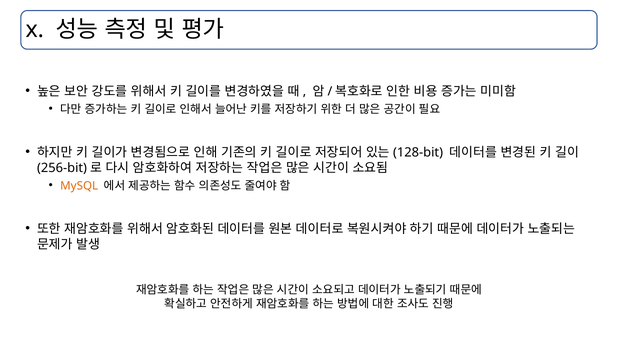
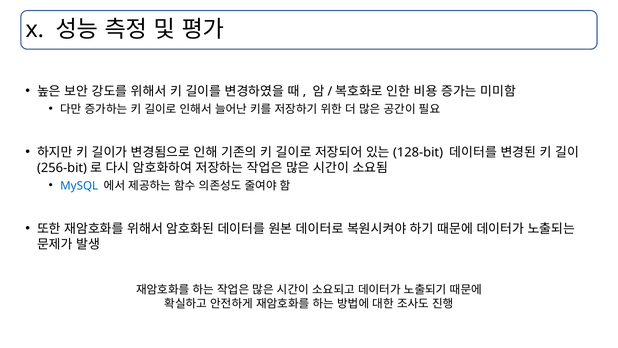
MySQL colour: orange -> blue (79, 186)
